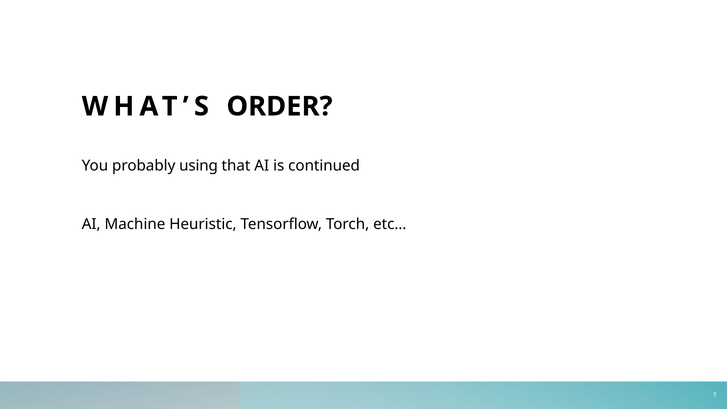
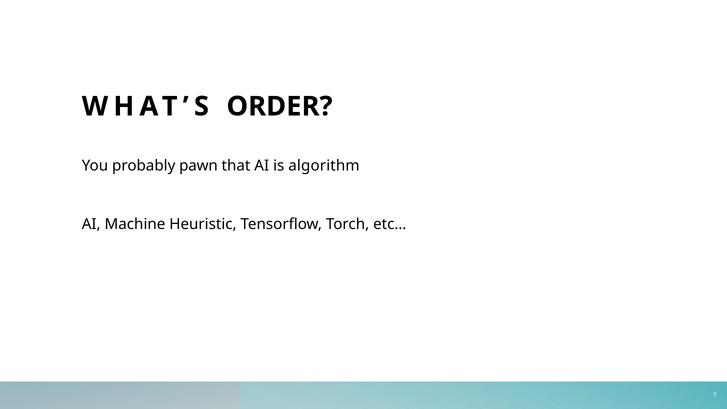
using: using -> pawn (199, 166)
continued: continued -> algorithm (324, 166)
